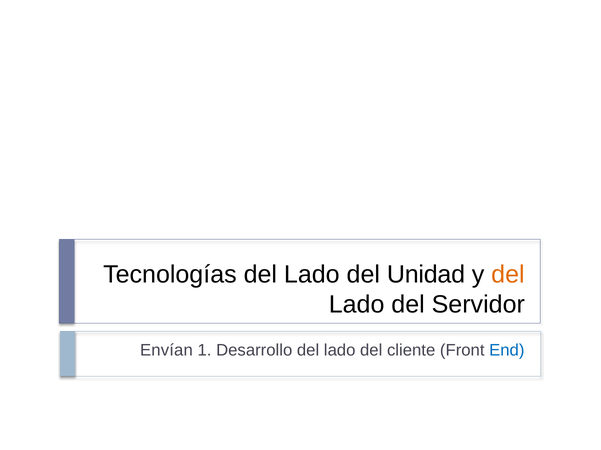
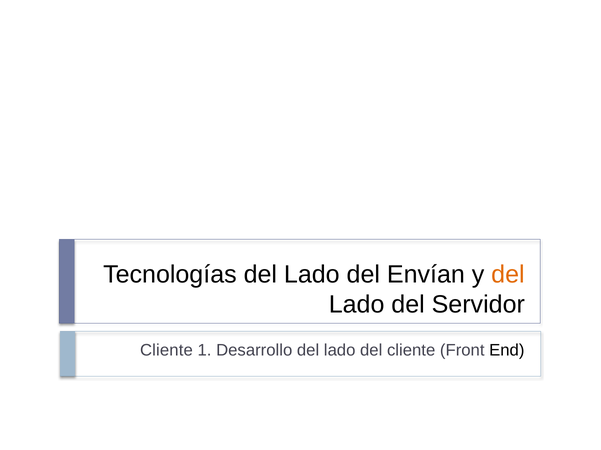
Unidad: Unidad -> Envían (426, 275)
Envían: Envían -> Cliente (166, 351)
End colour: blue -> black (507, 351)
